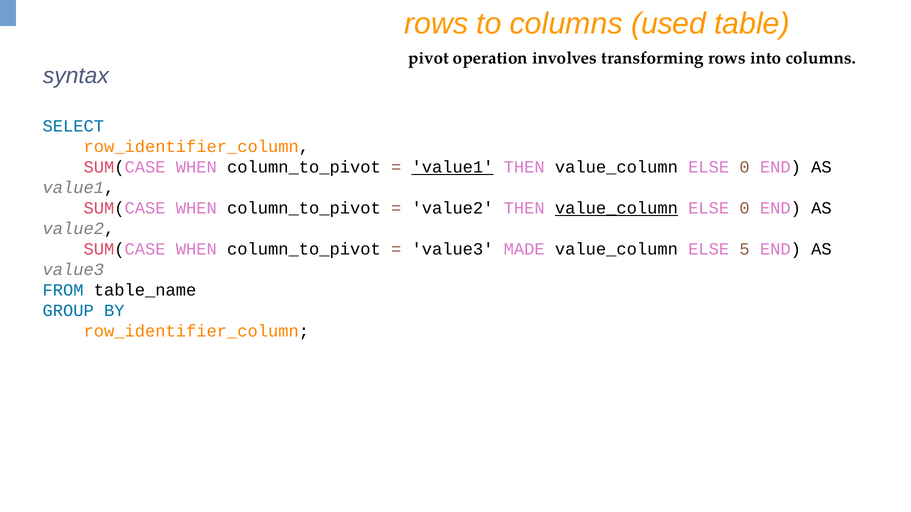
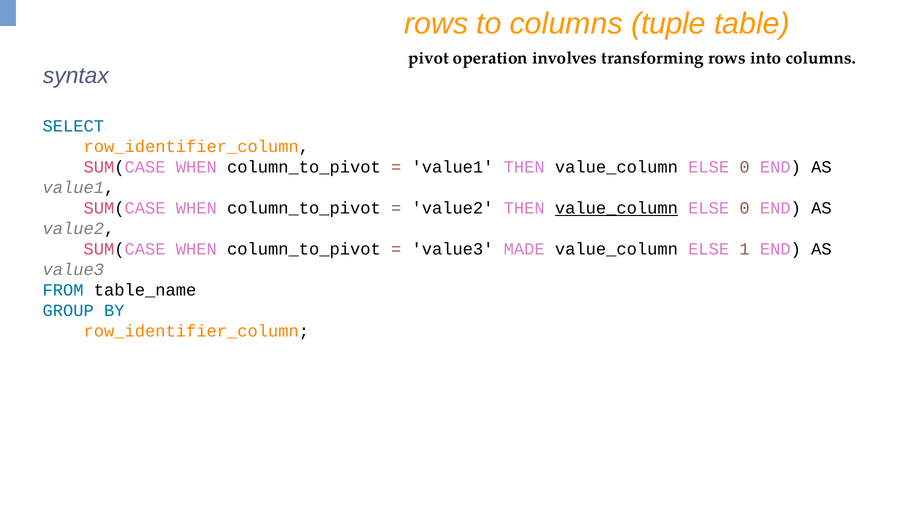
used: used -> tuple (669, 24)
value1 underline: present -> none (453, 167)
5: 5 -> 1 (745, 249)
